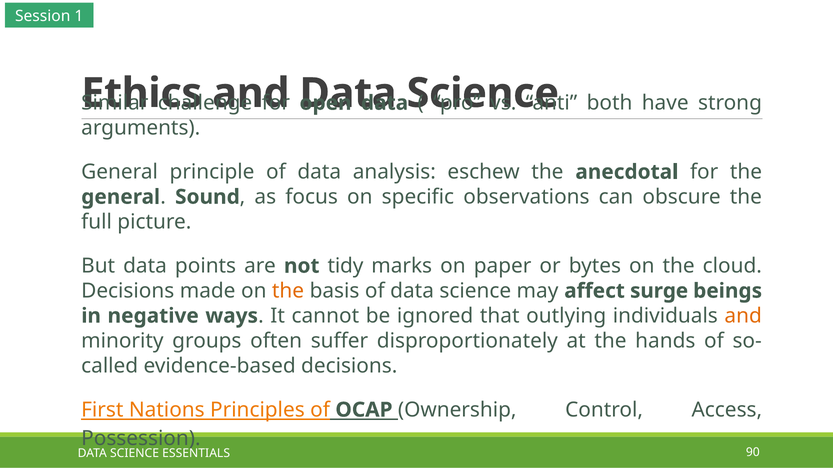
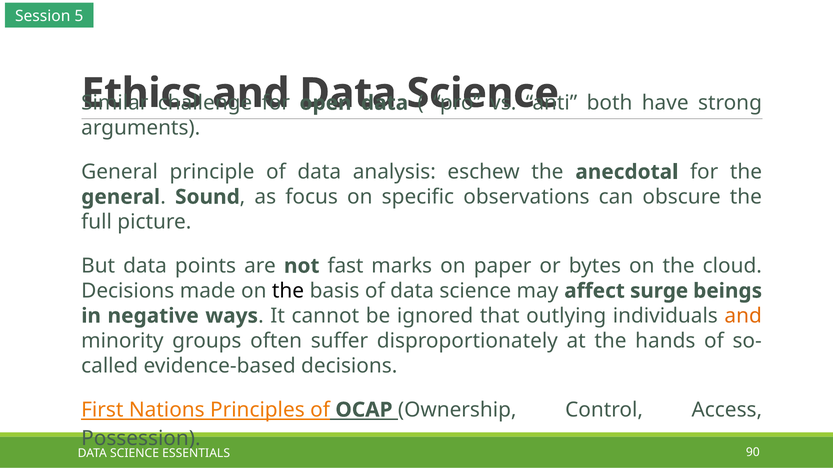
1: 1 -> 5 (79, 16)
tidy: tidy -> fast (345, 266)
the colour: orange -> black (288, 291)
